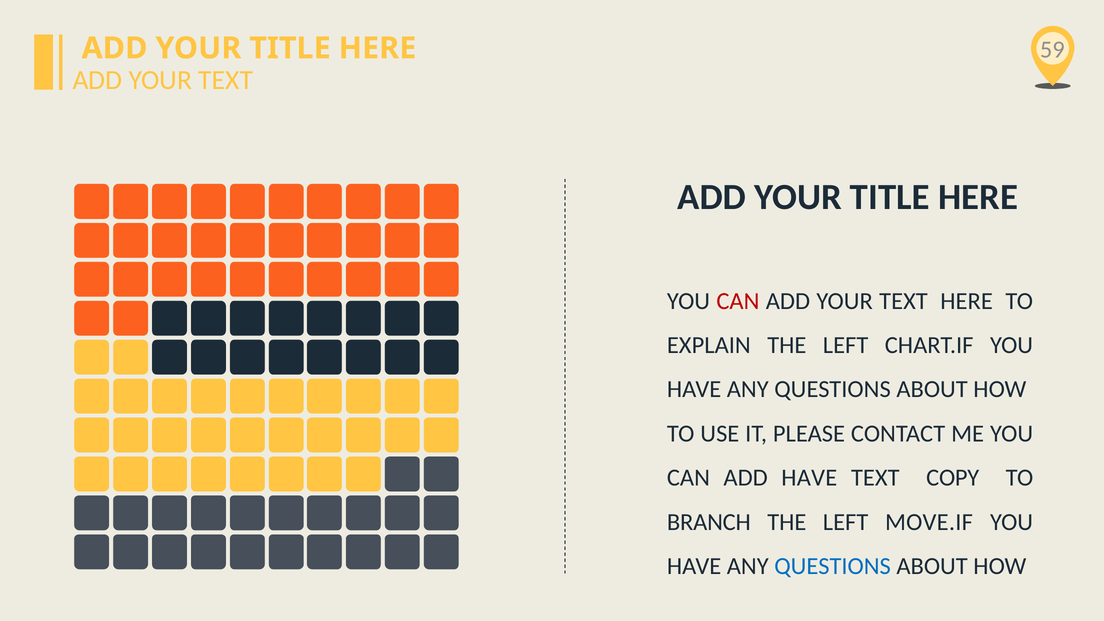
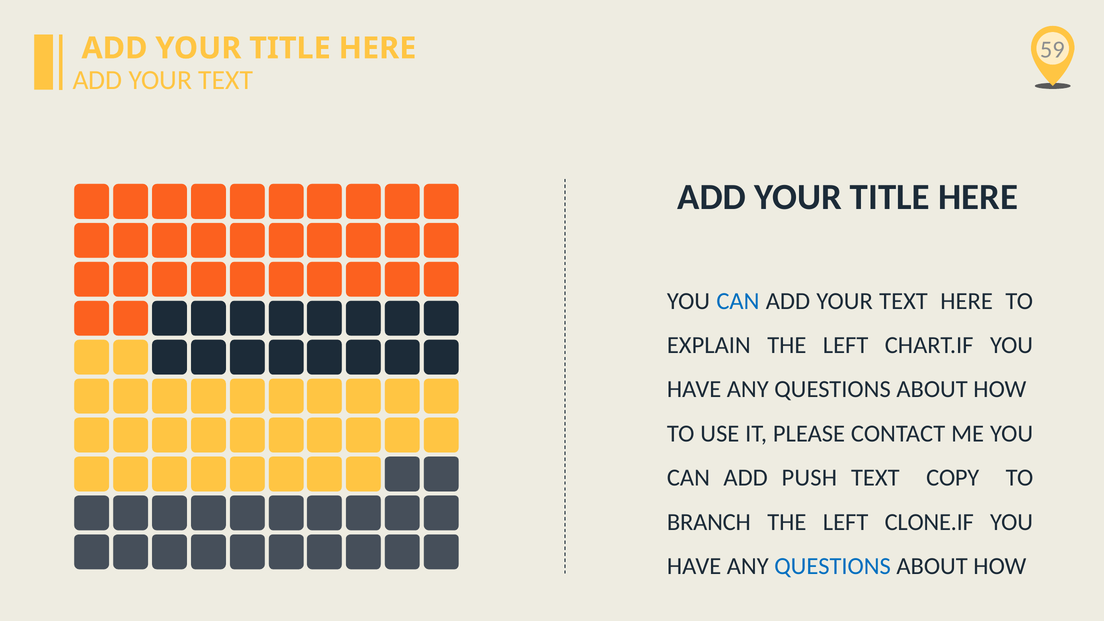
CAN colour: red -> blue (738, 301)
ADD HAVE: HAVE -> PUSH (809, 478)
MOVE.IF: MOVE.IF -> CLONE.IF (929, 522)
